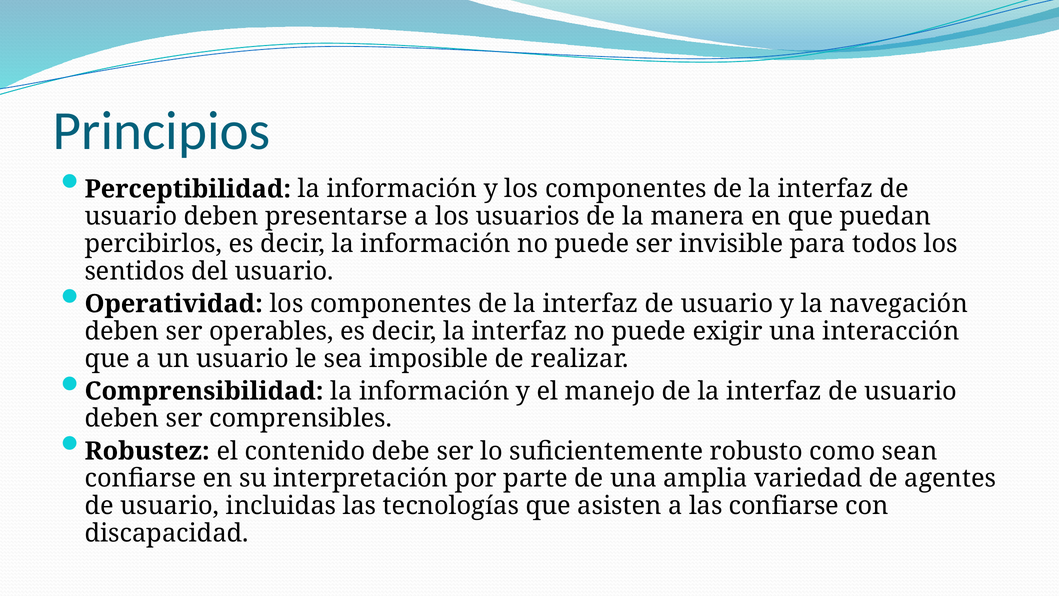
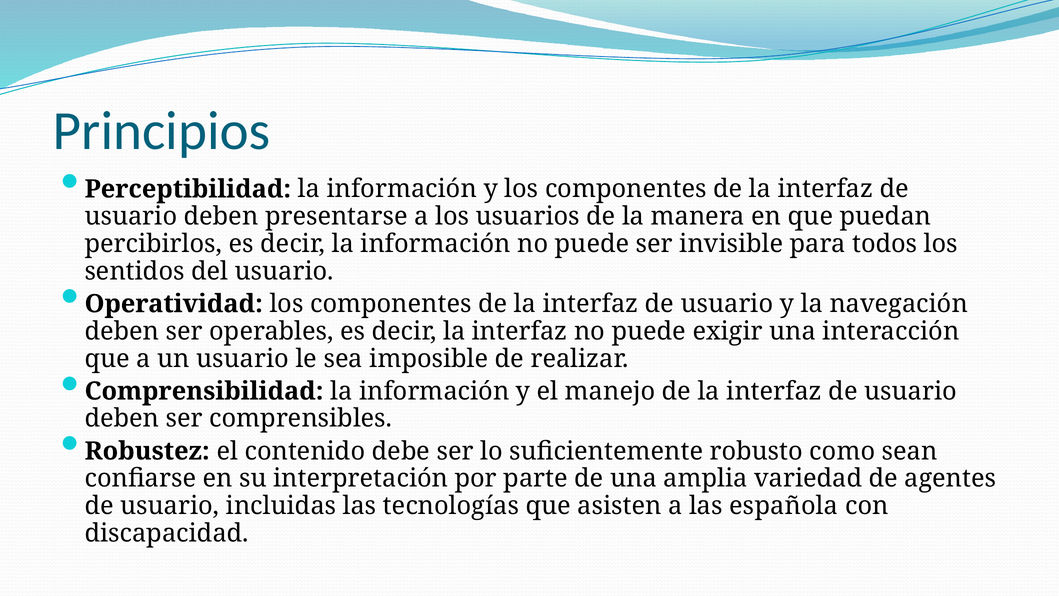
las confiarse: confiarse -> española (784, 506)
